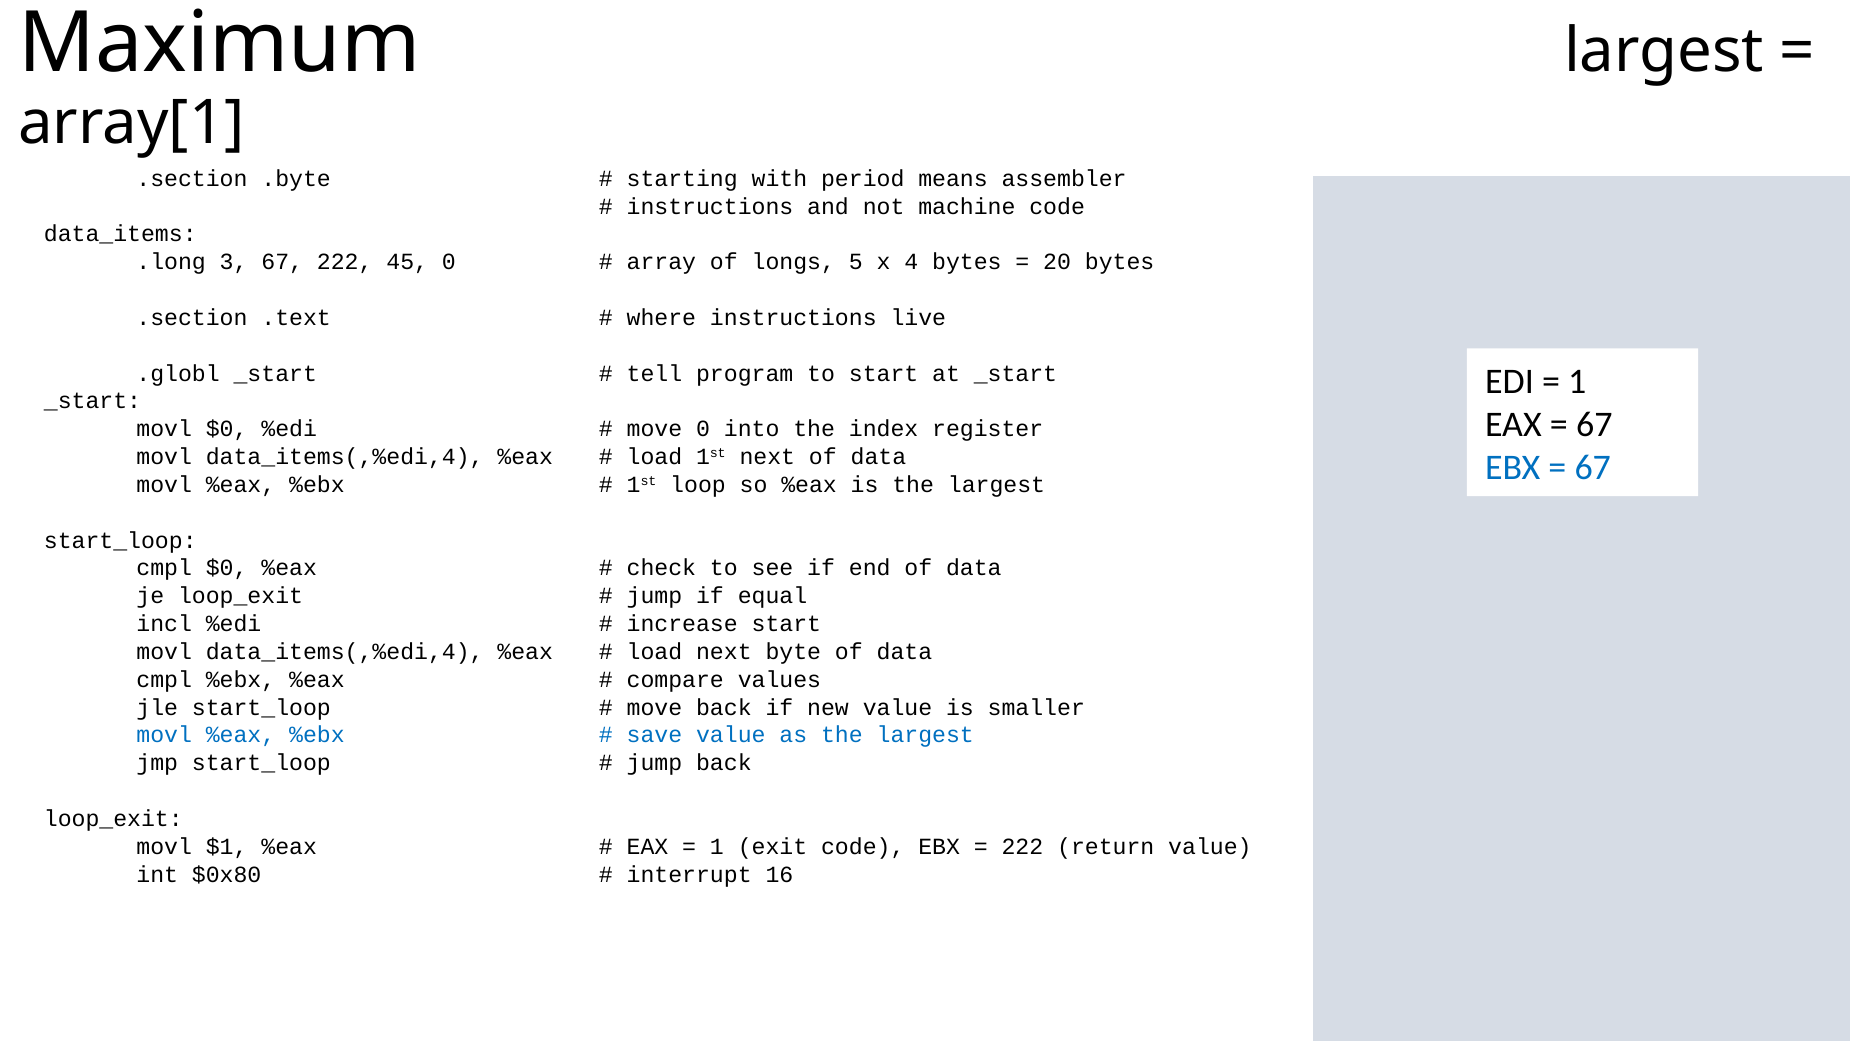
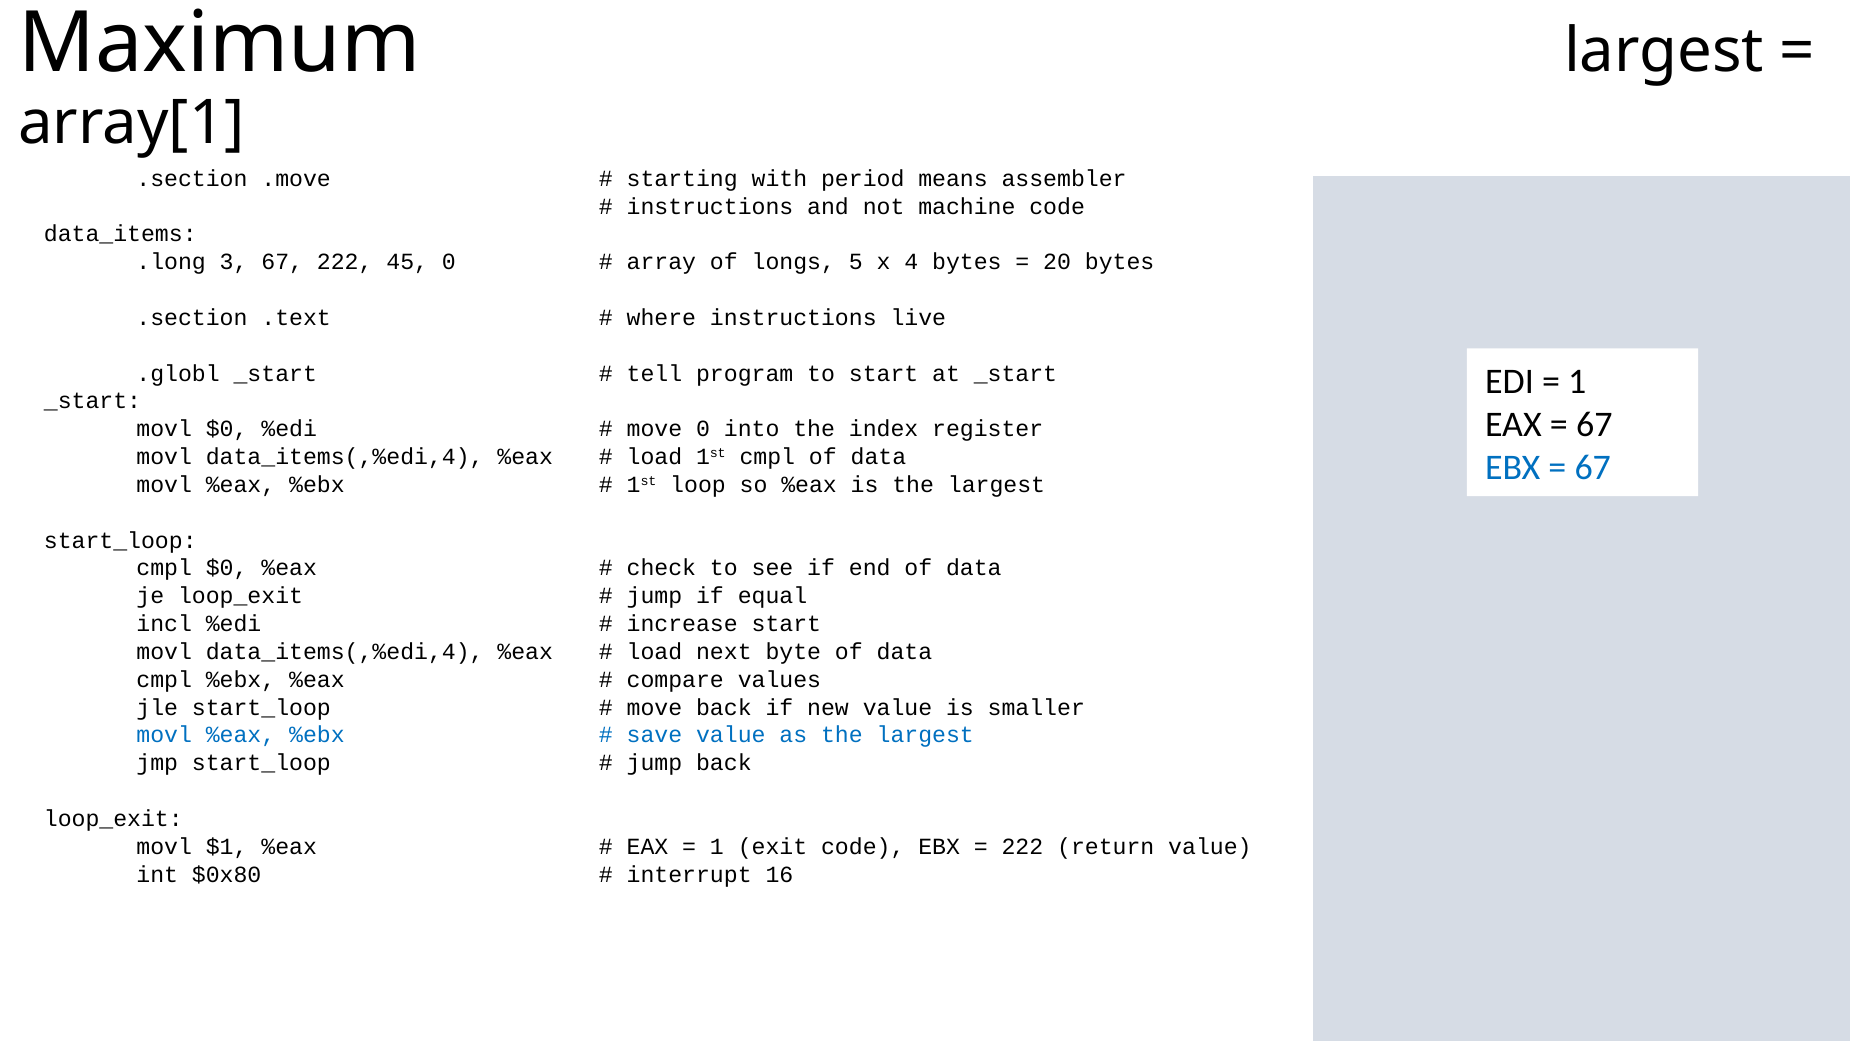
.byte: .byte -> .move (296, 179)
1st next: next -> cmpl (767, 457)
